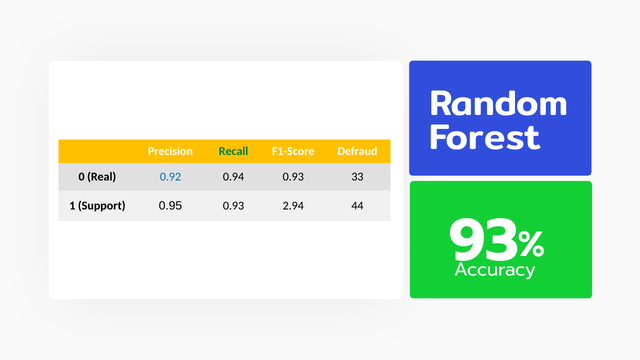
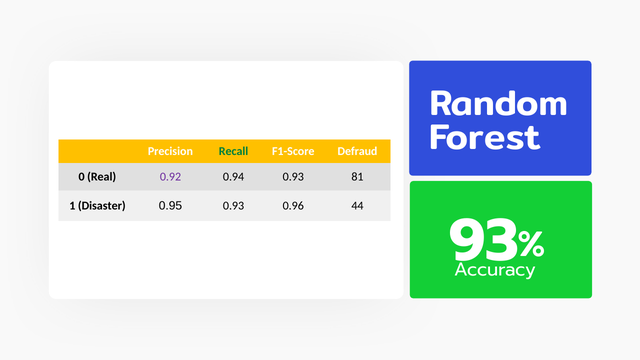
0.92 colour: blue -> purple (170, 177)
33: 33 -> 81 (357, 177)
Support: Support -> Disaster (102, 206)
2.94: 2.94 -> 0.96 (293, 206)
